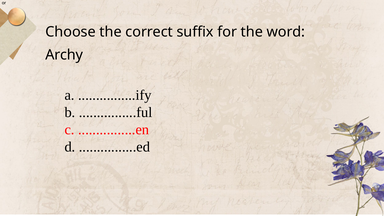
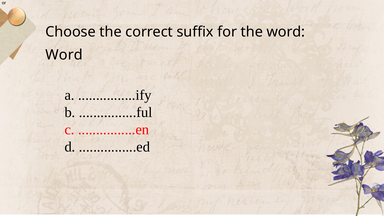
Archy: Archy -> Word (64, 55)
